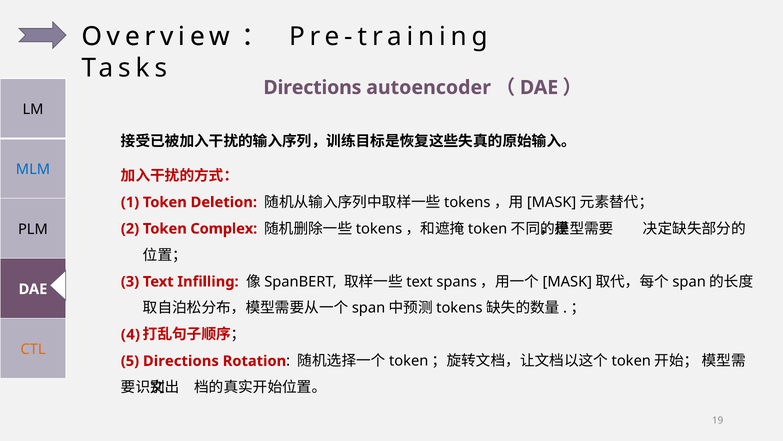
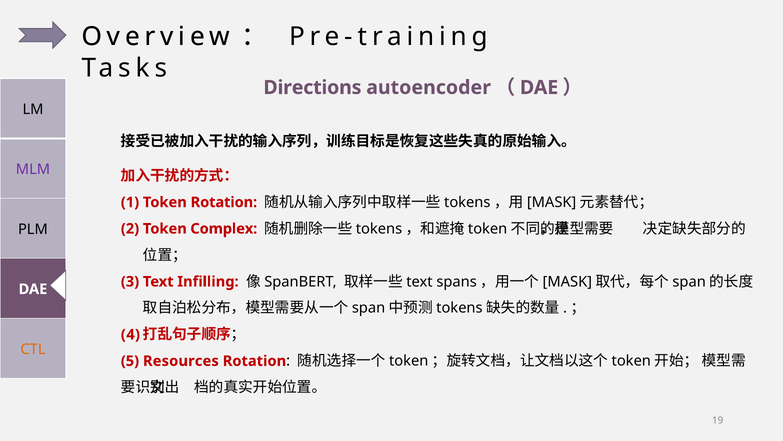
MLM colour: blue -> purple (33, 169)
Token Deletion: Deletion -> Rotation (224, 202)
5 Directions: Directions -> Resources (181, 361)
